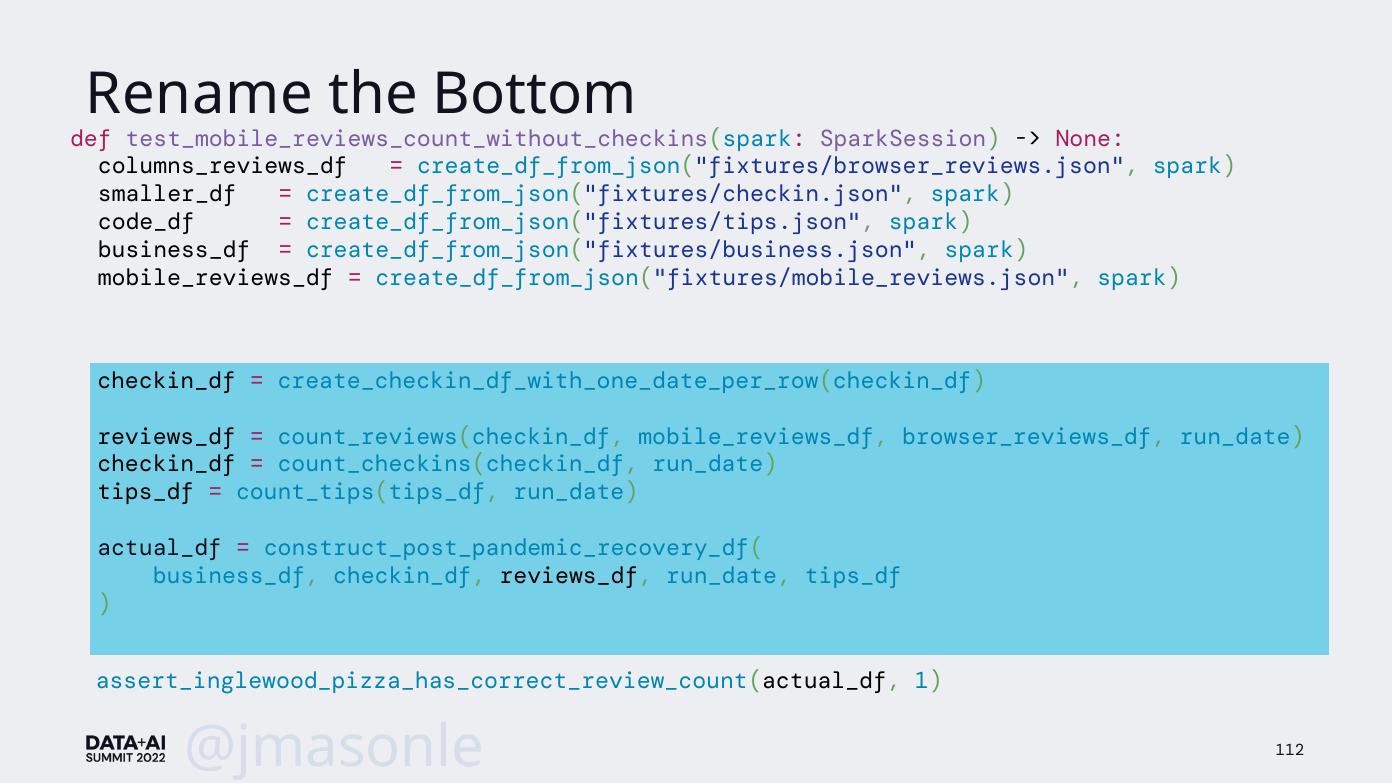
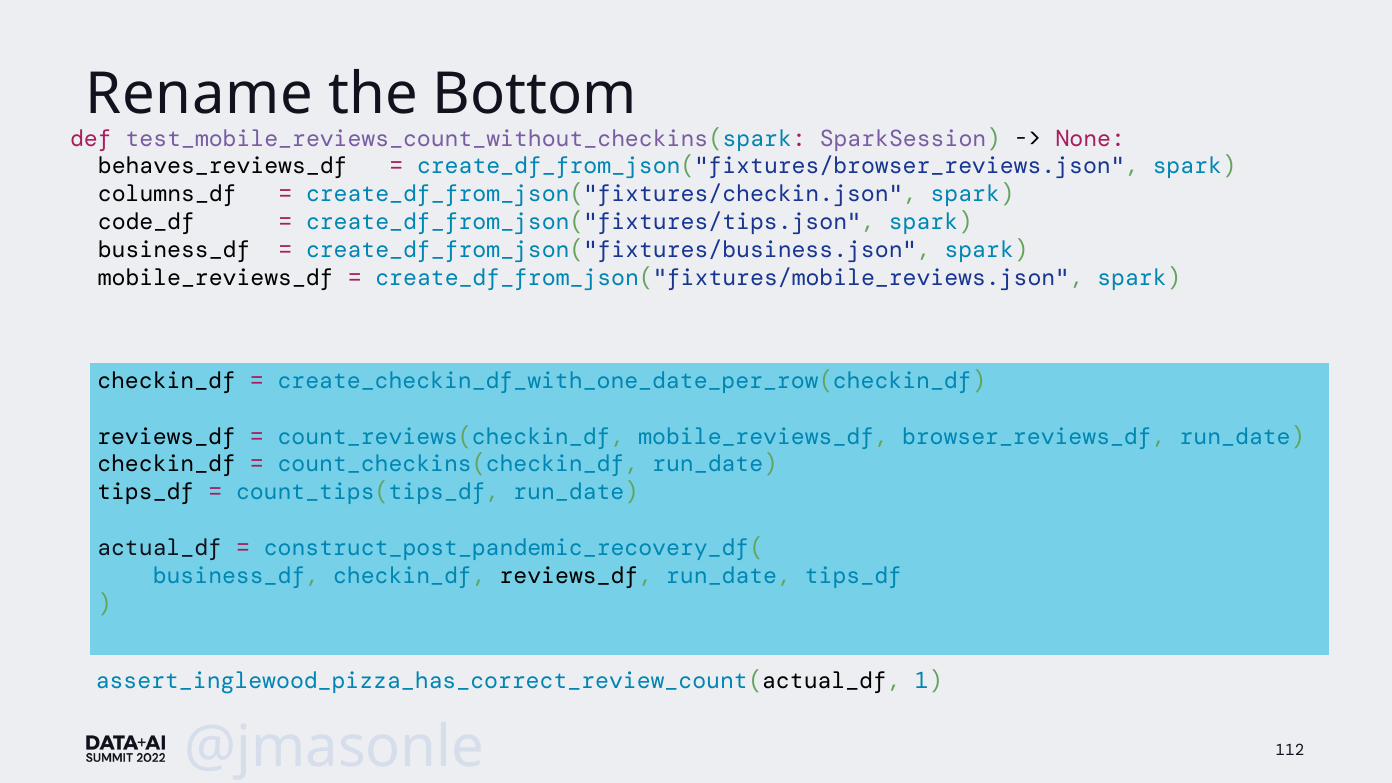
columns_reviews_df: columns_reviews_df -> behaves_reviews_df (223, 166)
smaller_df: smaller_df -> columns_df (167, 194)
